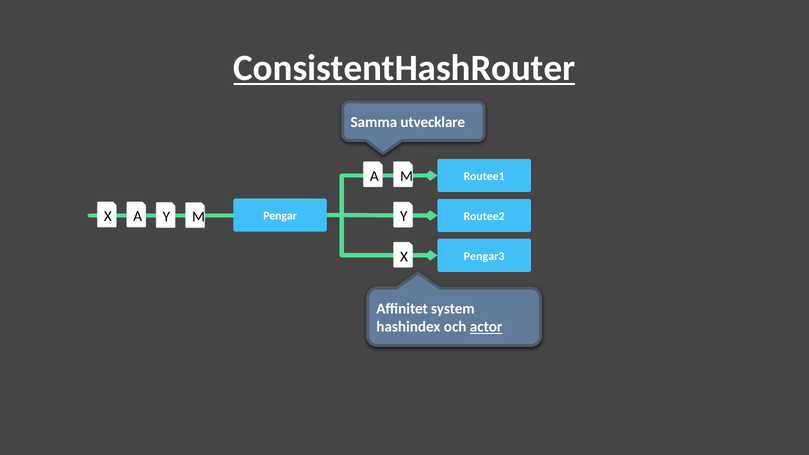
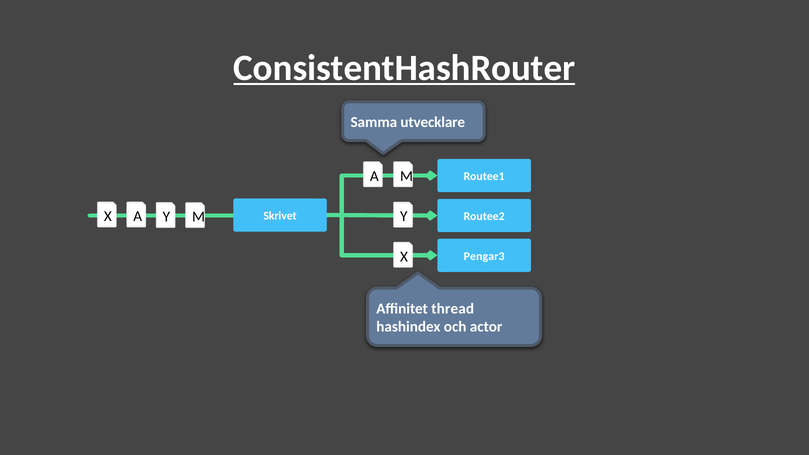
Pengar: Pengar -> Skrivet (280, 216)
system: system -> thread (453, 309)
actor underline: present -> none (486, 327)
